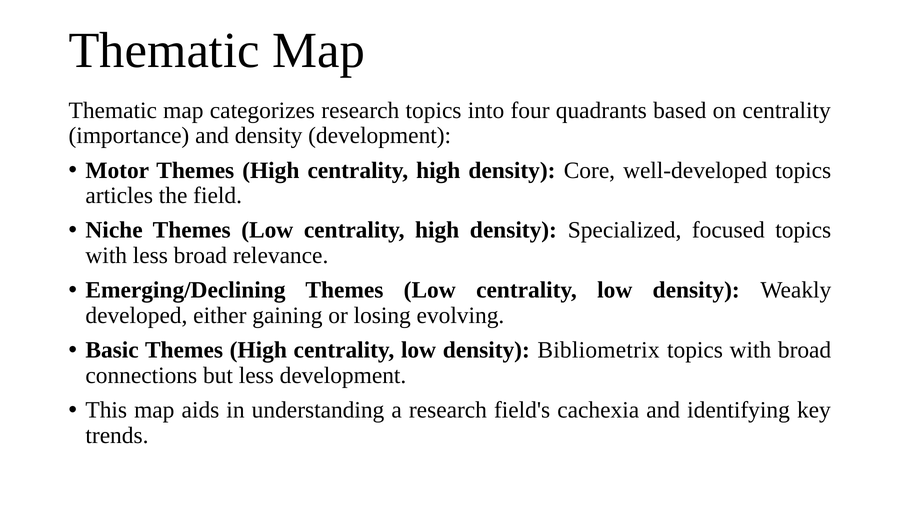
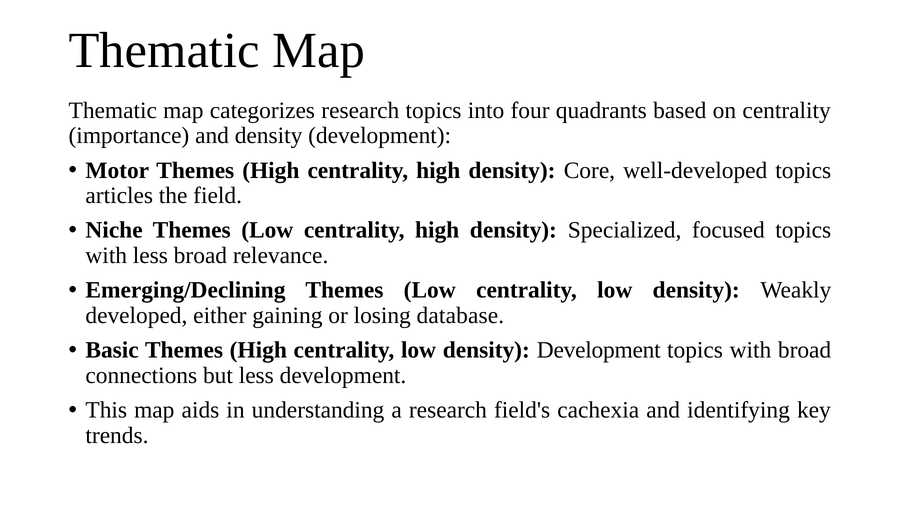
evolving: evolving -> database (460, 316)
low density Bibliometrix: Bibliometrix -> Development (599, 350)
